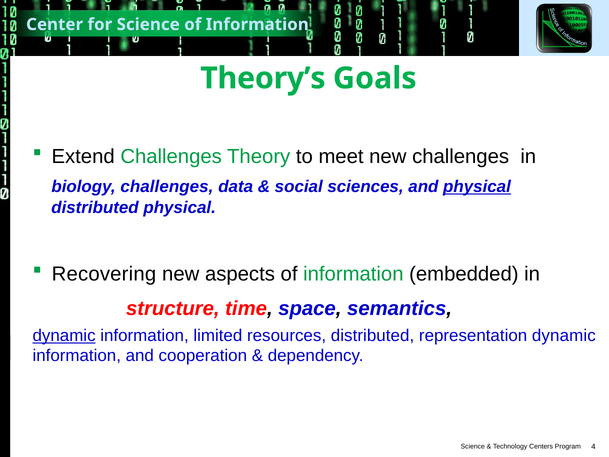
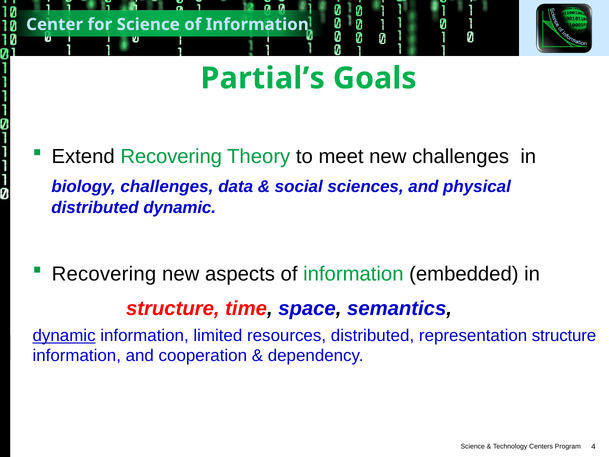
Theory’s: Theory’s -> Partial’s (263, 78)
Extend Challenges: Challenges -> Recovering (171, 156)
physical underline: present -> none (477, 187)
distributed physical: physical -> dynamic (180, 208)
representation dynamic: dynamic -> structure (564, 335)
